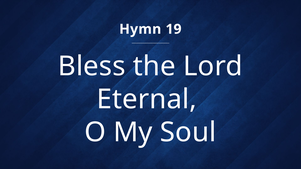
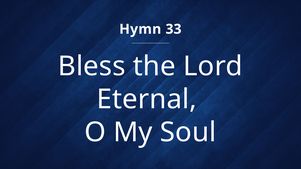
19: 19 -> 33 (174, 29)
